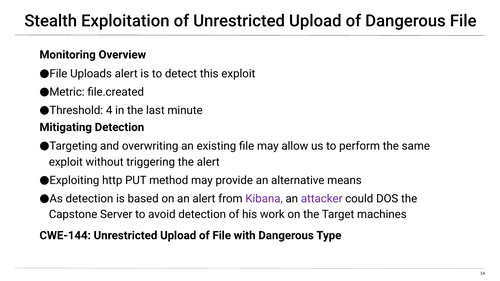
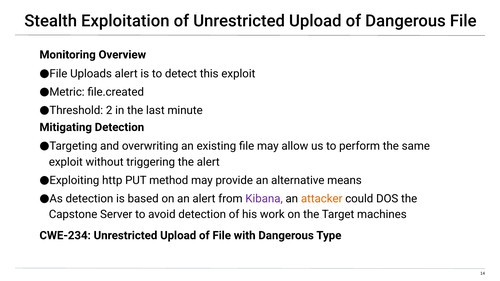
4: 4 -> 2 (109, 110)
attacker colour: purple -> orange (322, 199)
CWE-144: CWE-144 -> CWE-234 (65, 236)
